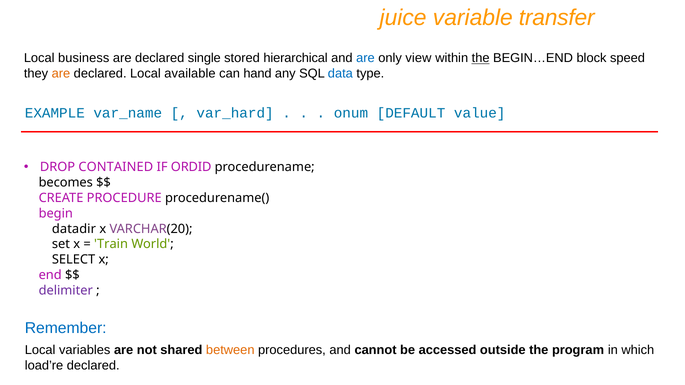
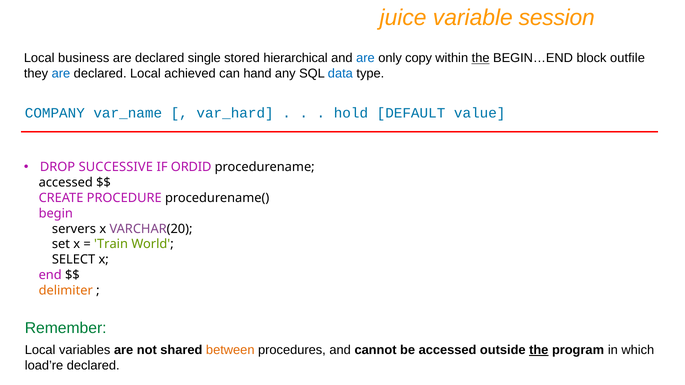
transfer: transfer -> session (557, 18)
view: view -> copy (419, 58)
speed: speed -> outfile (627, 58)
are colour: orange -> blue (61, 74)
available: available -> achieved (190, 74)
EXAMPLE: EXAMPLE -> COMPANY (55, 113)
onum: onum -> hold (351, 113)
CONTAINED: CONTAINED -> SUCCESSIVE (116, 167)
becomes: becomes -> accessed (66, 183)
datadir: datadir -> servers (74, 229)
delimiter colour: purple -> orange (66, 291)
Remember colour: blue -> green (66, 328)
the underline: none -> present (539, 350)
